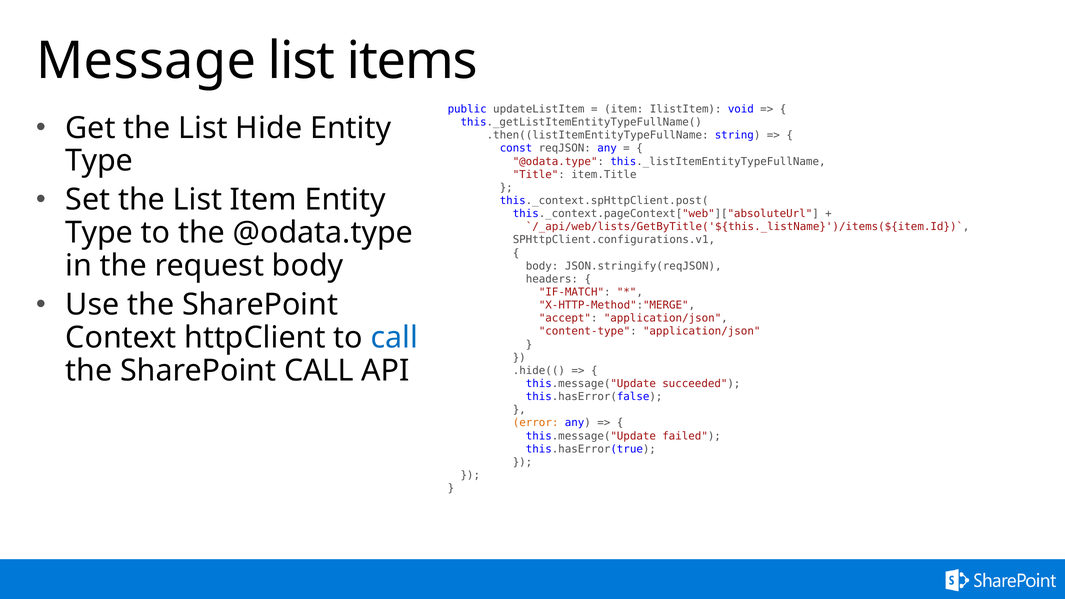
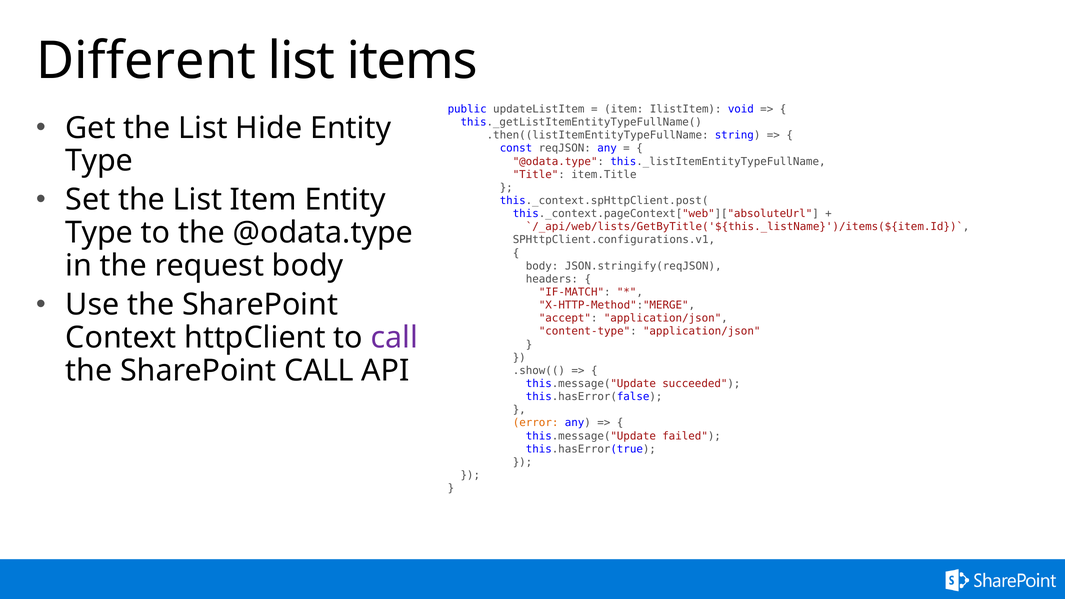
Message: Message -> Different (146, 61)
call colour: blue -> purple (394, 338)
.hide((: .hide(( -> .show(( (539, 371)
